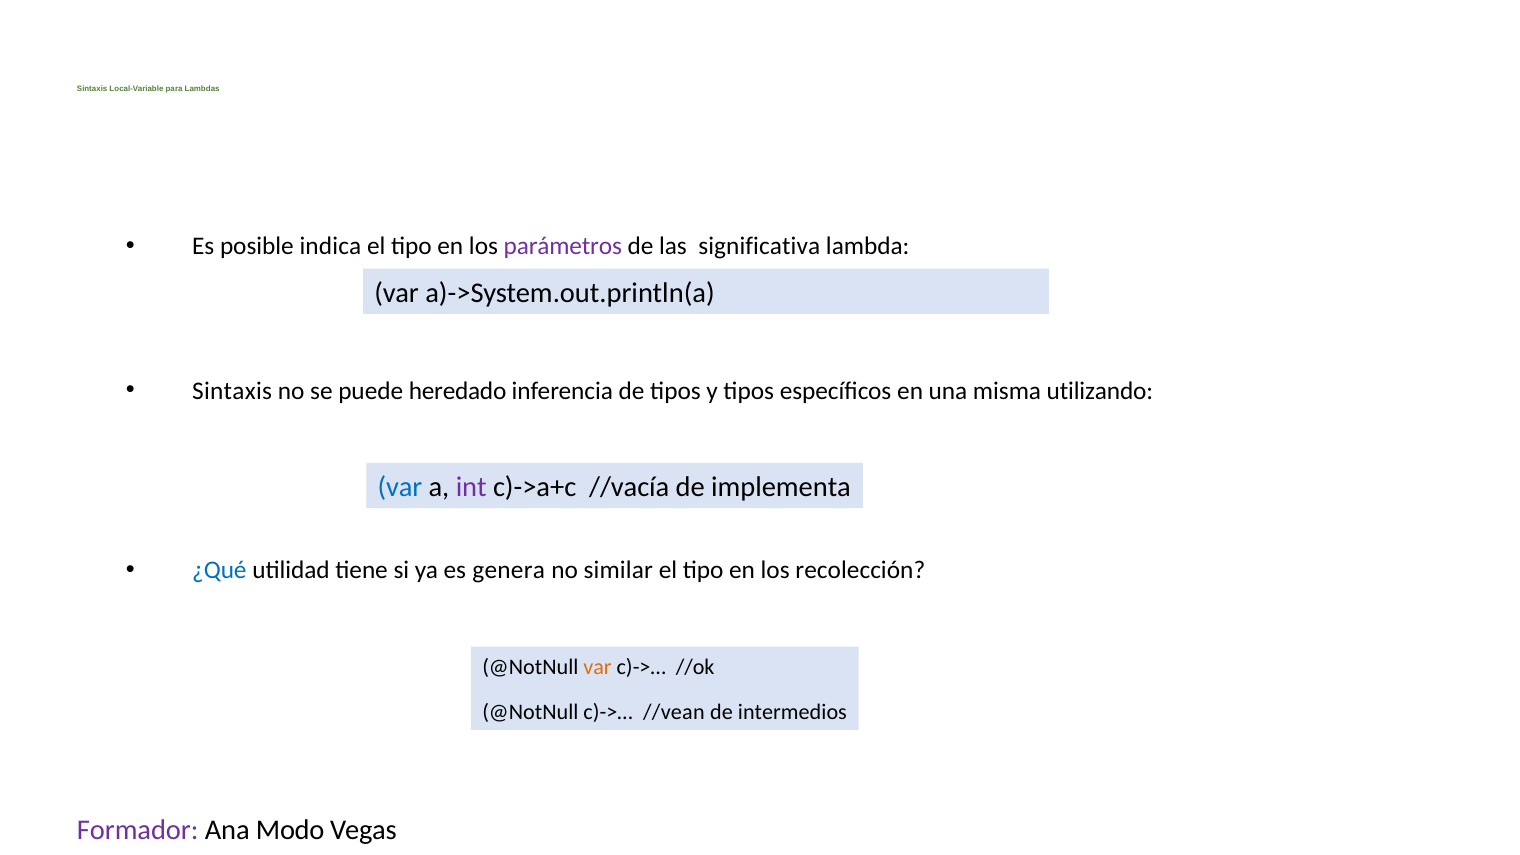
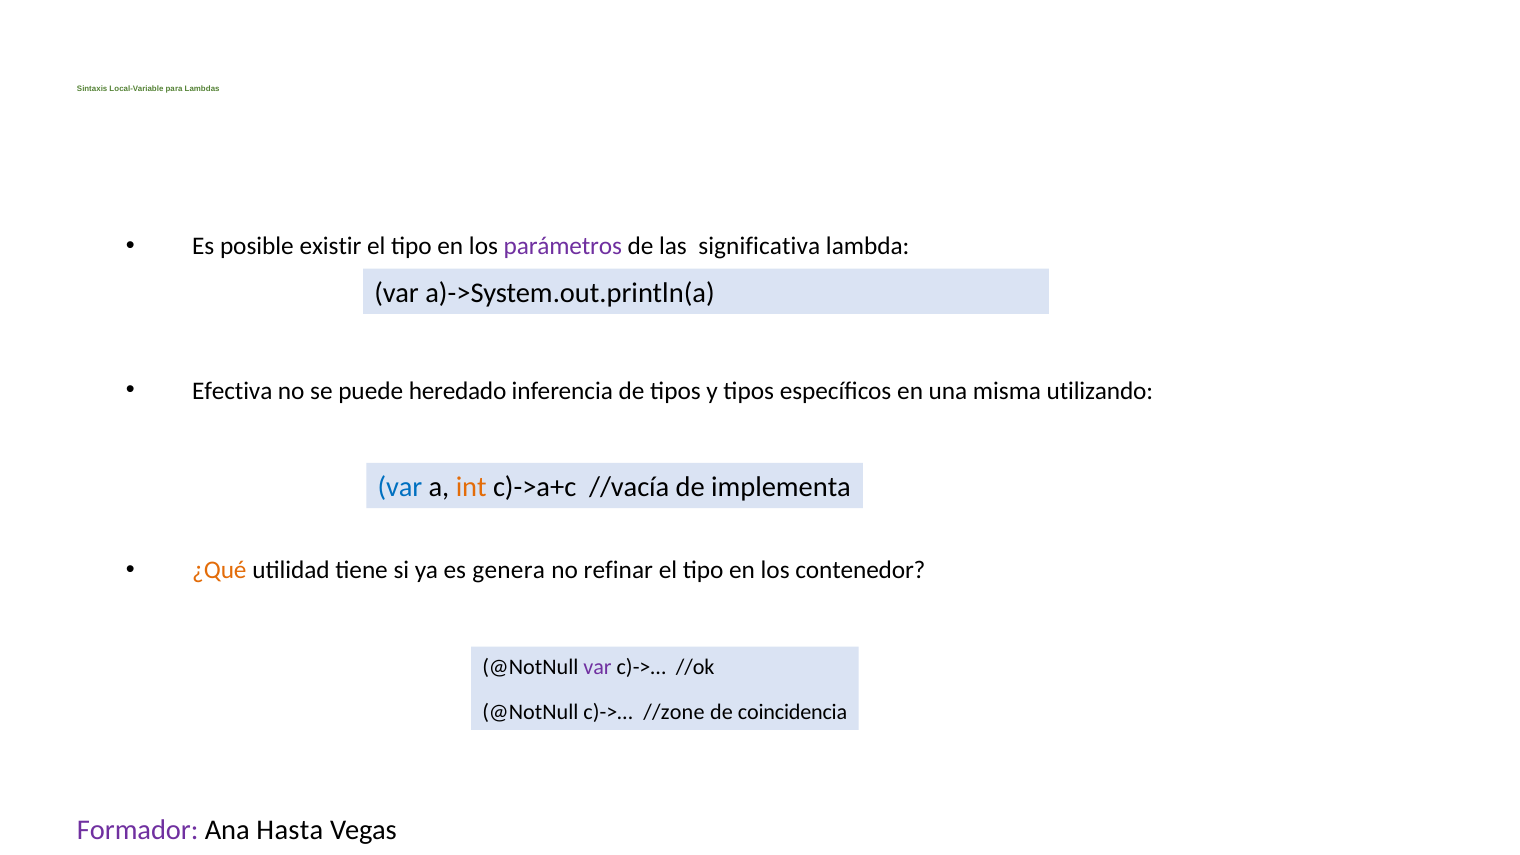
indica: indica -> existir (331, 246)
Sintaxis: Sintaxis -> Efectiva (232, 391)
int colour: purple -> orange (471, 487)
¿Qué colour: blue -> orange (219, 570)
similar: similar -> refinar (618, 570)
recolección: recolección -> contenedor (860, 570)
var colour: orange -> purple (598, 667)
//vean: //vean -> //zone (674, 713)
intermedios: intermedios -> coincidencia (793, 713)
Modo: Modo -> Hasta (290, 830)
